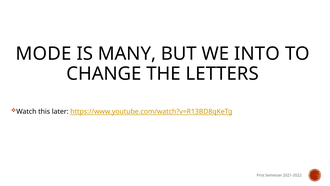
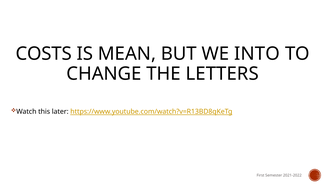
MODE: MODE -> COSTS (44, 54)
MANY: MANY -> MEAN (127, 54)
